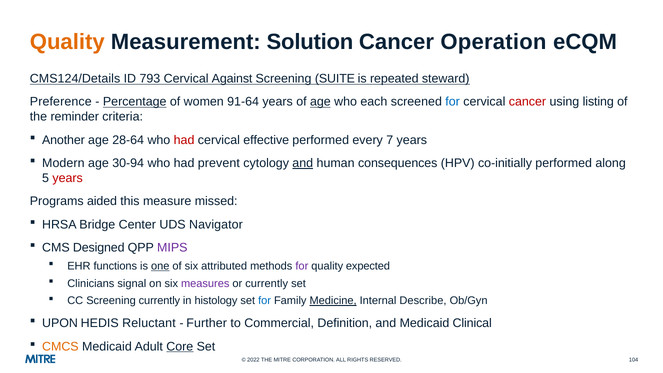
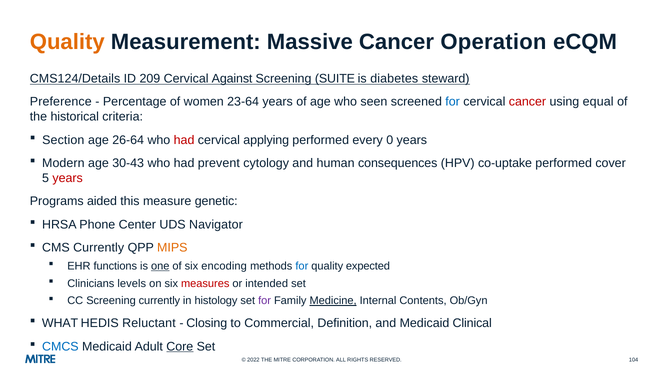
Solution: Solution -> Massive (310, 42)
793: 793 -> 209 (150, 79)
repeated: repeated -> diabetes (394, 79)
Percentage underline: present -> none (135, 102)
91-64: 91-64 -> 23-64 (243, 102)
age underline: present -> none (320, 102)
each: each -> seen (374, 102)
listing: listing -> equal (598, 102)
reminder: reminder -> historical (75, 117)
Another: Another -> Section (63, 140)
28-64: 28-64 -> 26-64 (128, 140)
effective: effective -> applying (266, 140)
7: 7 -> 0 (390, 140)
30-94: 30-94 -> 30-43 (128, 163)
and underline: present -> none (303, 163)
co-initially: co-initially -> co-uptake (505, 163)
along: along -> cover (611, 163)
missed: missed -> genetic (216, 201)
Bridge: Bridge -> Phone (97, 225)
CMS Designed: Designed -> Currently (99, 248)
MIPS colour: purple -> orange (172, 248)
attributed: attributed -> encoding (224, 266)
for colour: purple -> blue (302, 266)
signal: signal -> levels (132, 283)
measures colour: purple -> red (205, 283)
or currently: currently -> intended (267, 283)
for colour: blue -> purple (265, 301)
Describe: Describe -> Contents (423, 301)
UPON: UPON -> WHAT (60, 323)
Further: Further -> Closing (207, 323)
CMCS colour: orange -> blue (60, 346)
